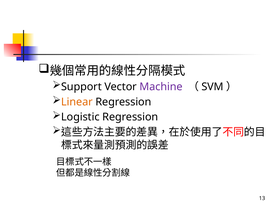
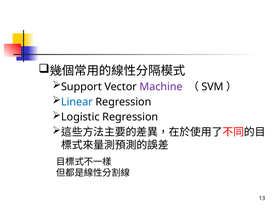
Linear colour: orange -> blue (77, 102)
